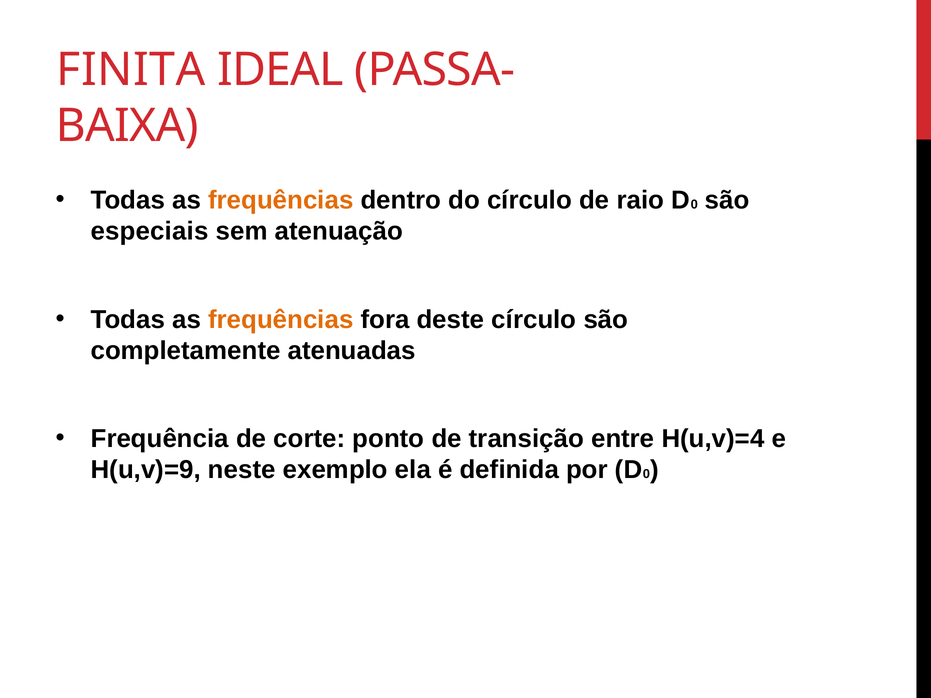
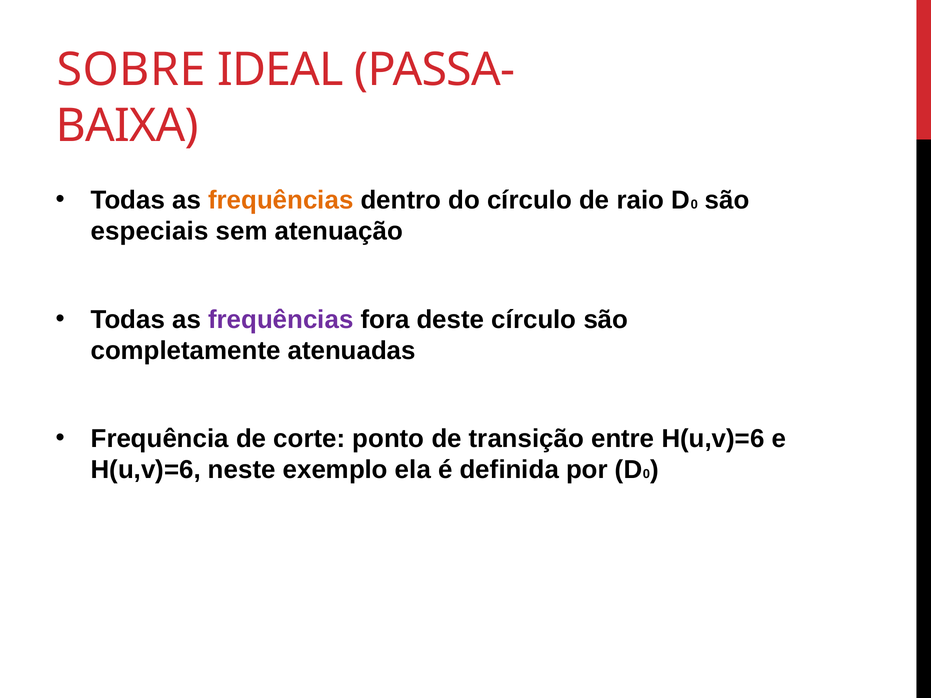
FINITA: FINITA -> SOBRE (131, 70)
frequências colour: orange -> purple (281, 320)
entre H(u,v)=4: H(u,v)=4 -> H(u,v)=6 (713, 439)
H(u,v)=9: H(u,v)=9 -> H(u,v)=6 (146, 470)
